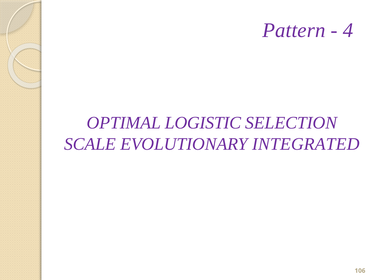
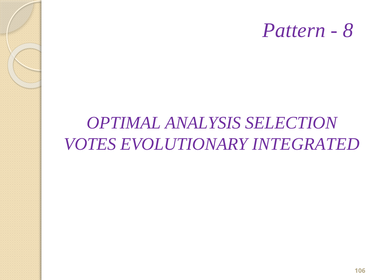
4: 4 -> 8 (348, 30)
LOGISTIC: LOGISTIC -> ANALYSIS (203, 123)
SCALE: SCALE -> VOTES (90, 144)
